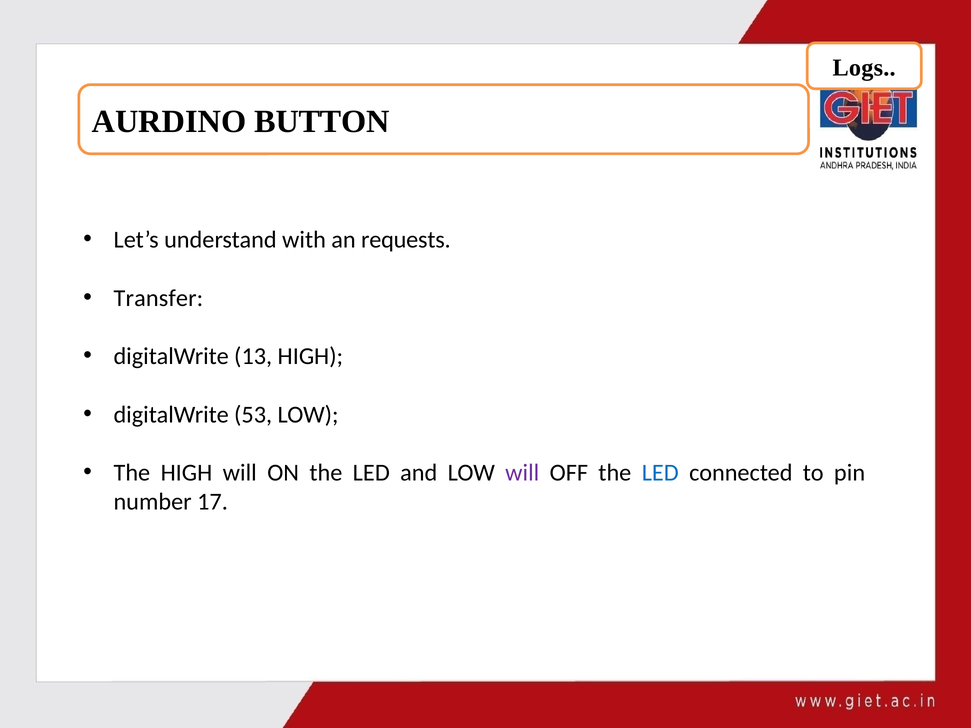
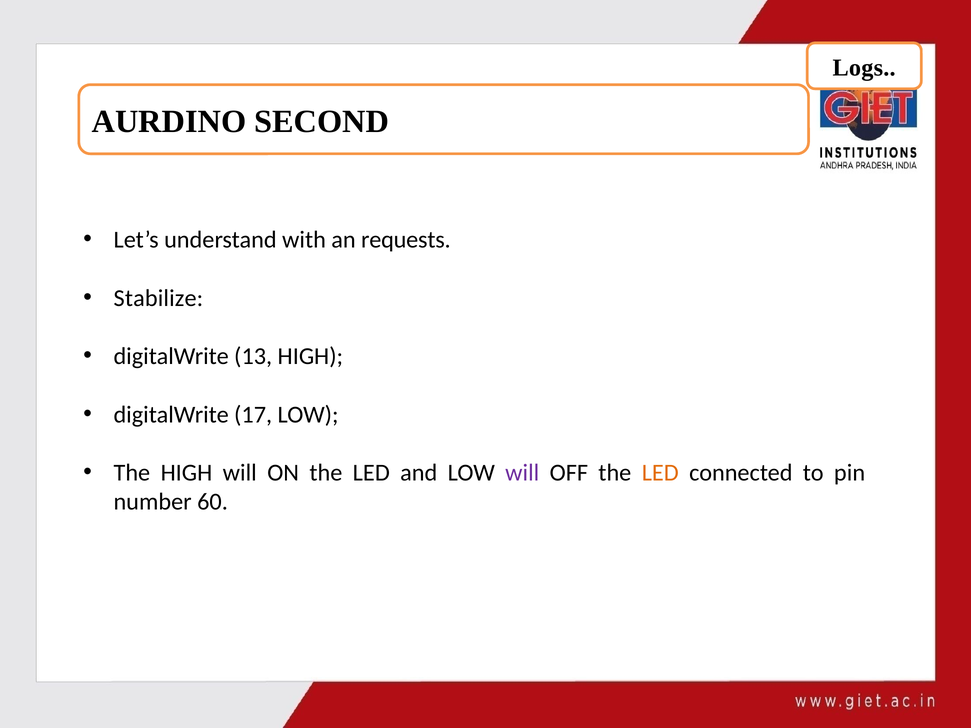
BUTTON: BUTTON -> SECOND (322, 122)
Transfer: Transfer -> Stabilize (158, 298)
53: 53 -> 17 (253, 415)
LED colour: blue -> orange (660, 473)
17: 17 -> 60 (213, 502)
